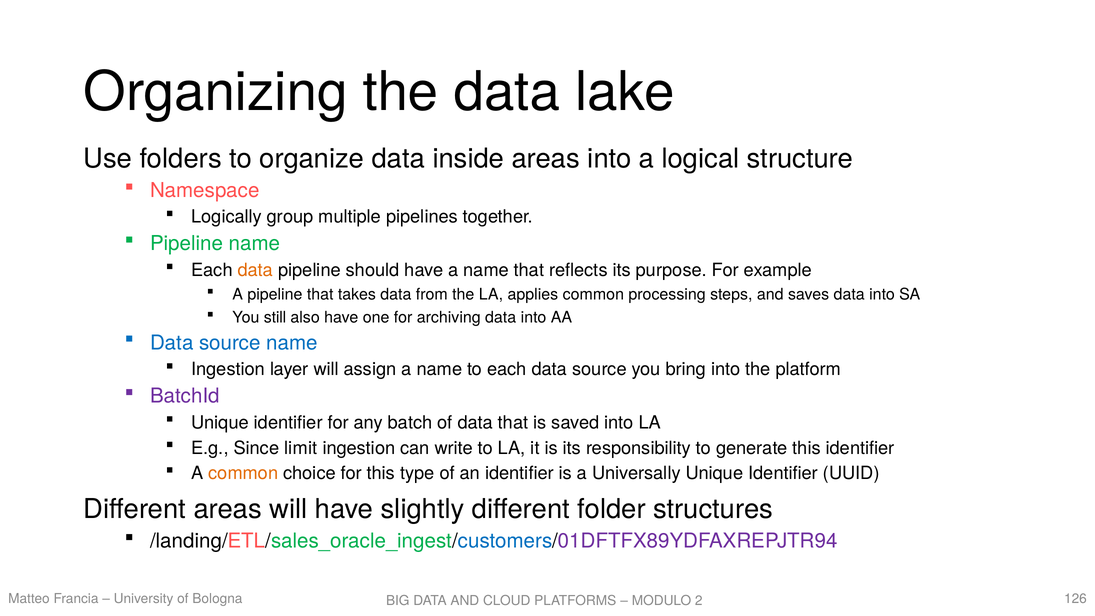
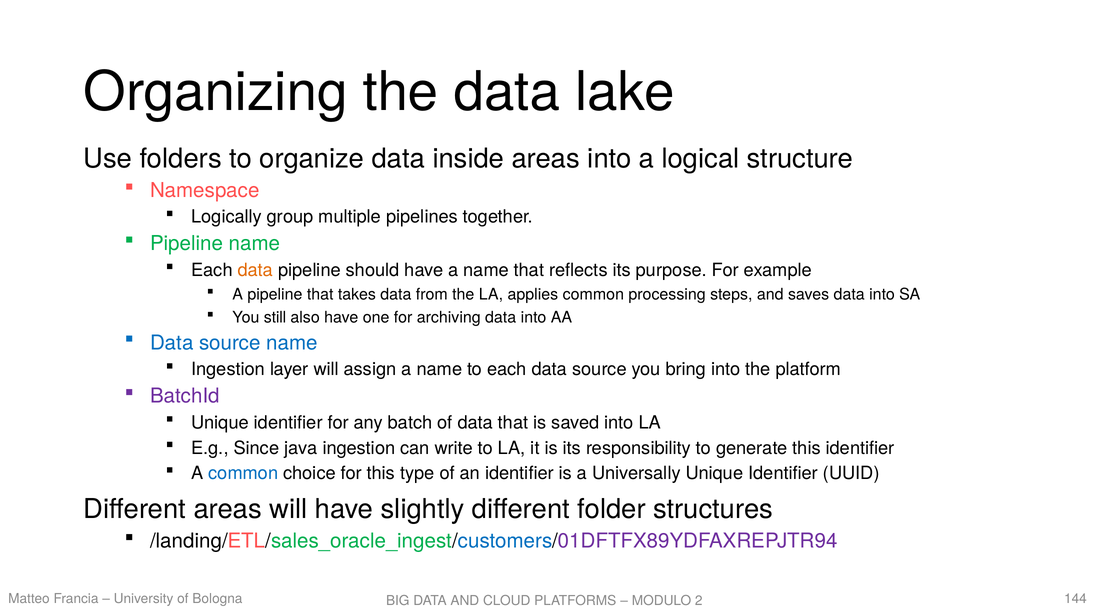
limit: limit -> java (301, 448)
common colour: orange -> blue (243, 473)
126: 126 -> 144 (1075, 599)
